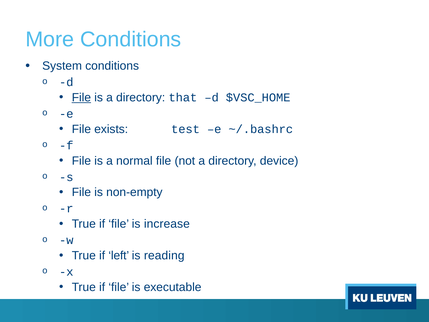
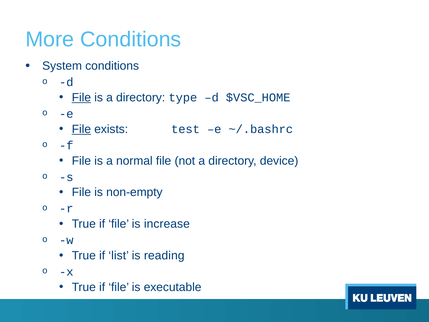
that: that -> type (183, 97)
File underline: none -> present (81, 129)
left: left -> list (119, 255)
